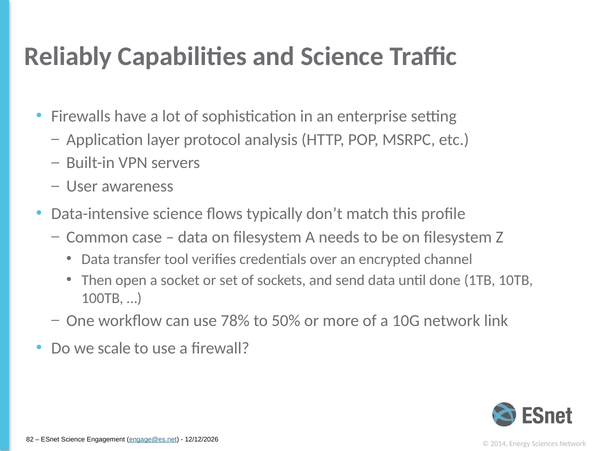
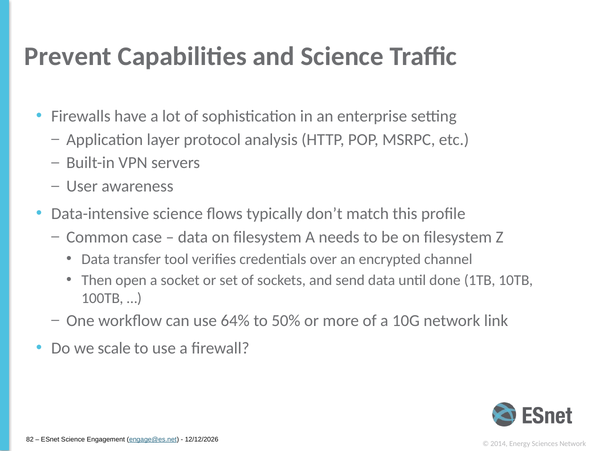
Reliably: Reliably -> Prevent (68, 56)
78%: 78% -> 64% (235, 321)
